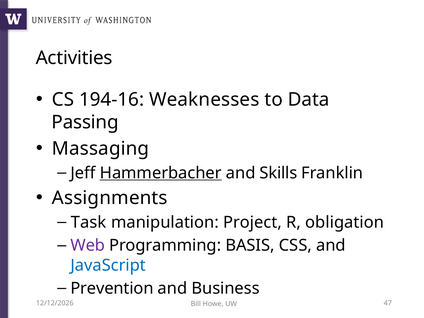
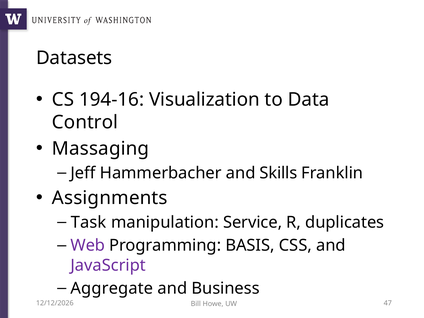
Activities: Activities -> Datasets (74, 58)
Weaknesses: Weaknesses -> Visualization (204, 100)
Passing: Passing -> Control (85, 122)
Hammerbacher underline: present -> none (161, 173)
Project: Project -> Service (253, 222)
obligation: obligation -> duplicates (345, 222)
JavaScript colour: blue -> purple (108, 265)
Prevention: Prevention -> Aggregate (112, 288)
